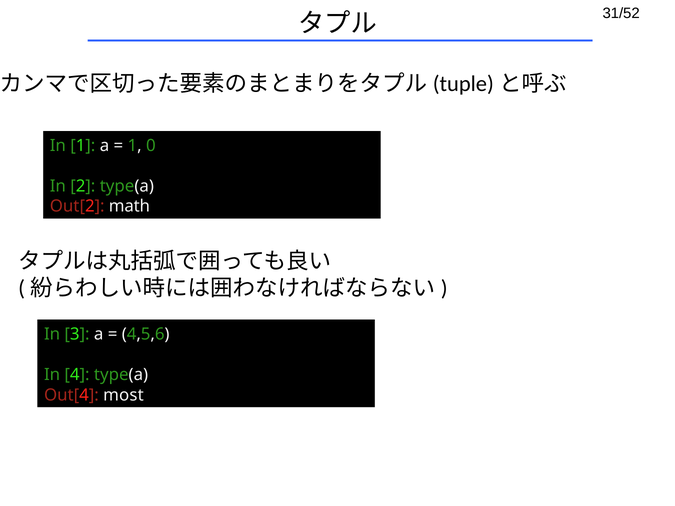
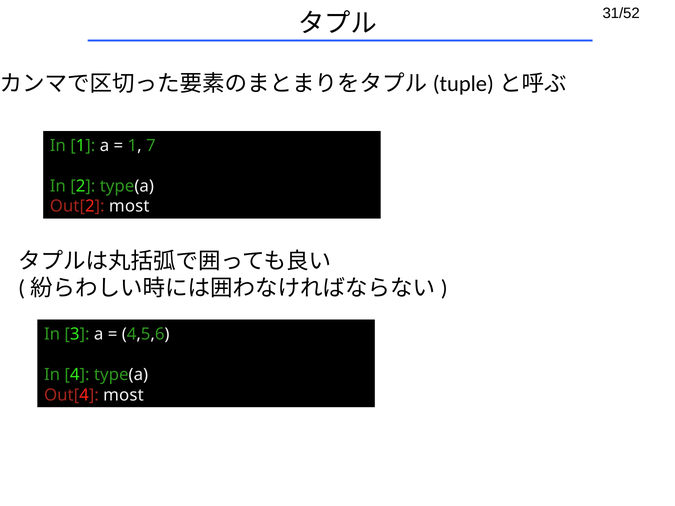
0: 0 -> 7 (151, 146)
Out[2 math: math -> most (129, 206)
